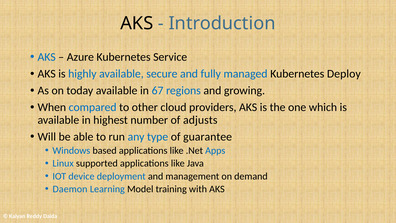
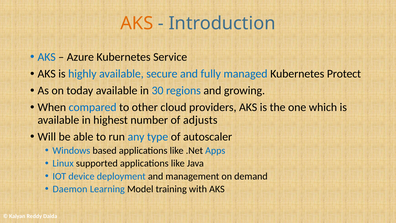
AKS colour: black -> orange (137, 23)
Deploy: Deploy -> Protect (344, 74)
67: 67 -> 30 (158, 91)
guarantee: guarantee -> autoscaler (208, 137)
